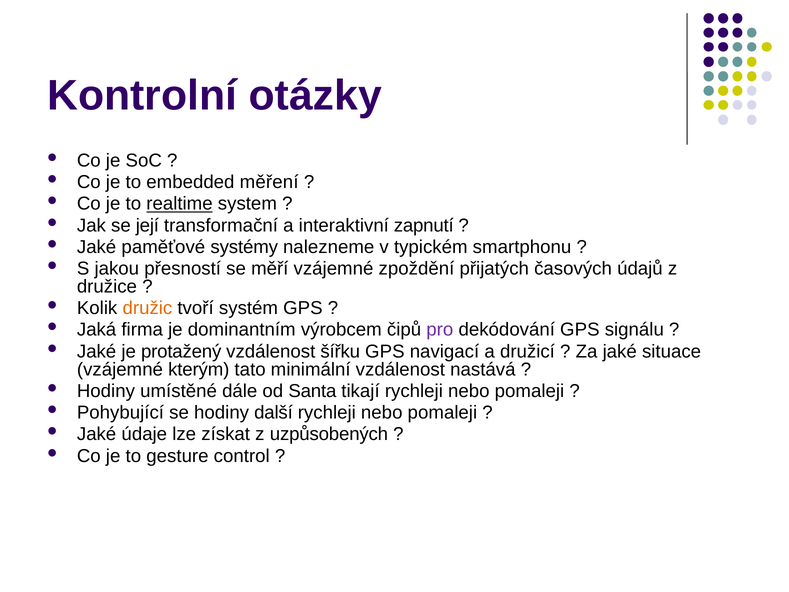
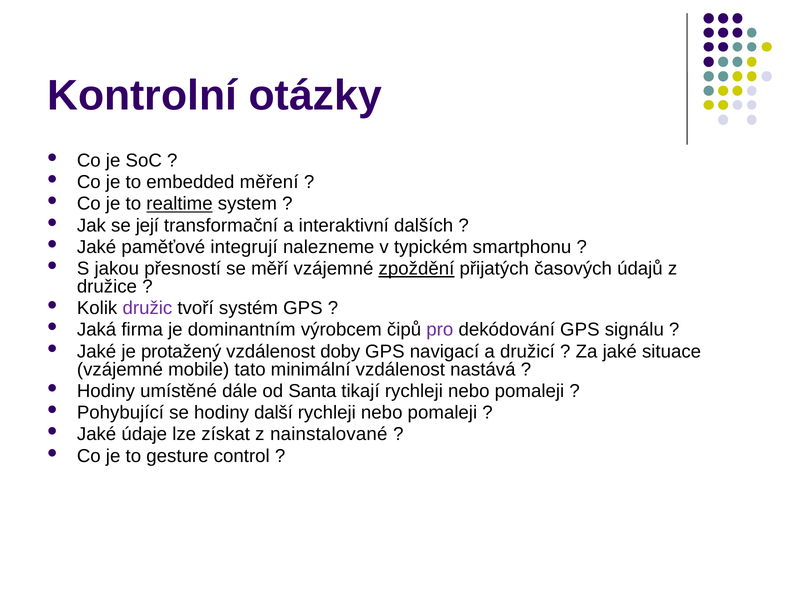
zapnutí: zapnutí -> dalších (424, 225)
systémy: systémy -> integrují (244, 247)
zpoždění underline: none -> present (416, 269)
družic colour: orange -> purple (147, 308)
šířku: šířku -> doby (340, 351)
kterým: kterým -> mobile (199, 369)
uzpůsobených: uzpůsobených -> nainstalované (329, 434)
